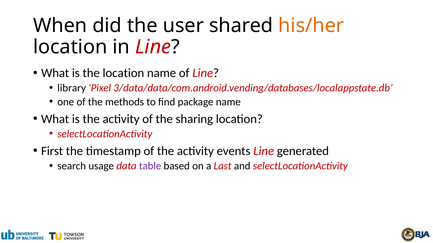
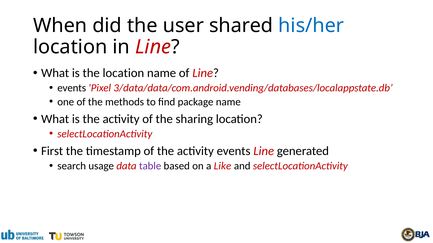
his/her colour: orange -> blue (311, 26)
library: library -> events (72, 88)
Last: Last -> Like (223, 166)
